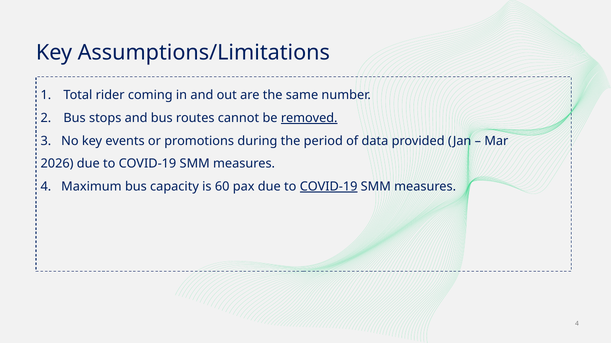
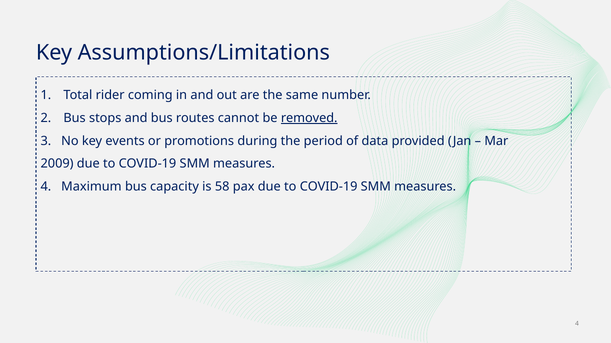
2026: 2026 -> 2009 (57, 164)
60: 60 -> 58 (222, 187)
COVID-19 underline: present -> none (329, 187)
